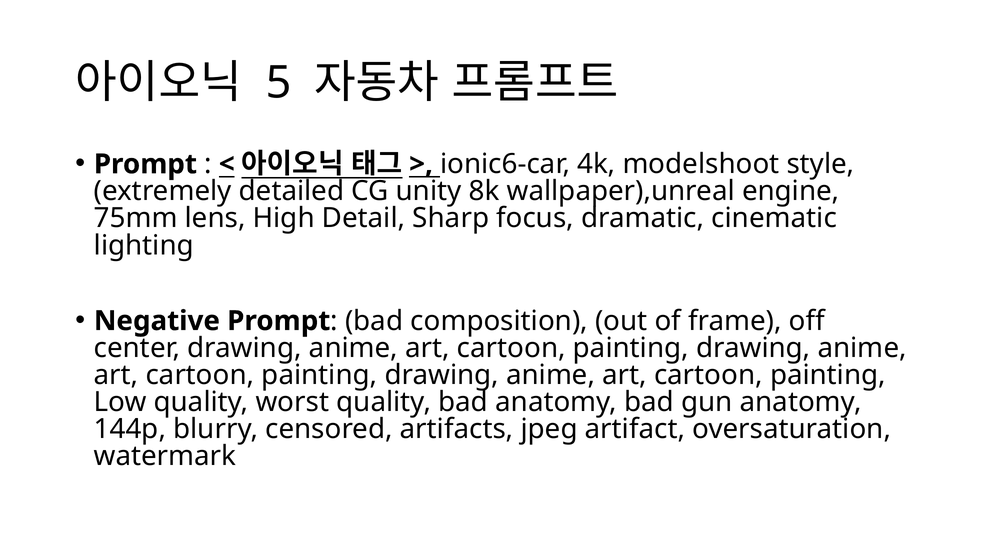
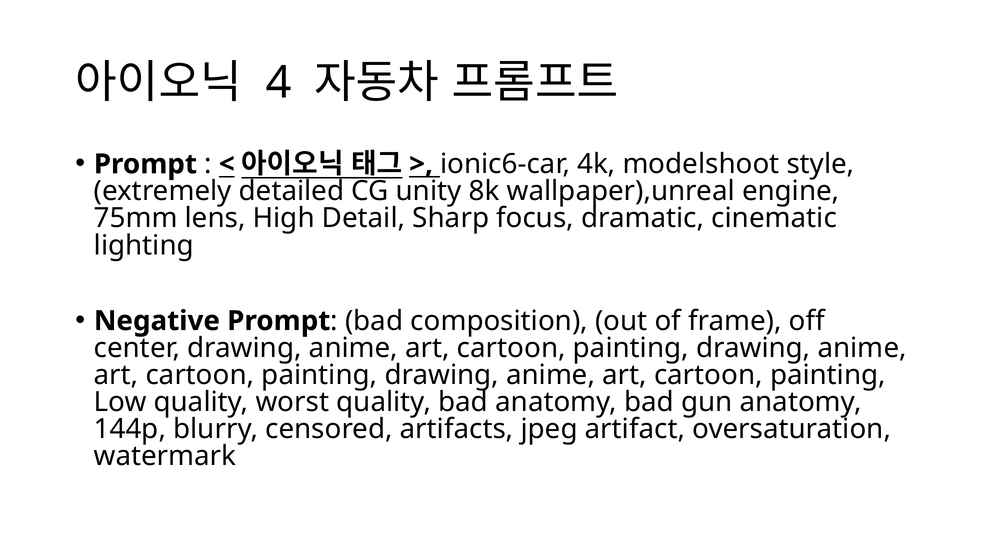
5: 5 -> 4 (279, 83)
